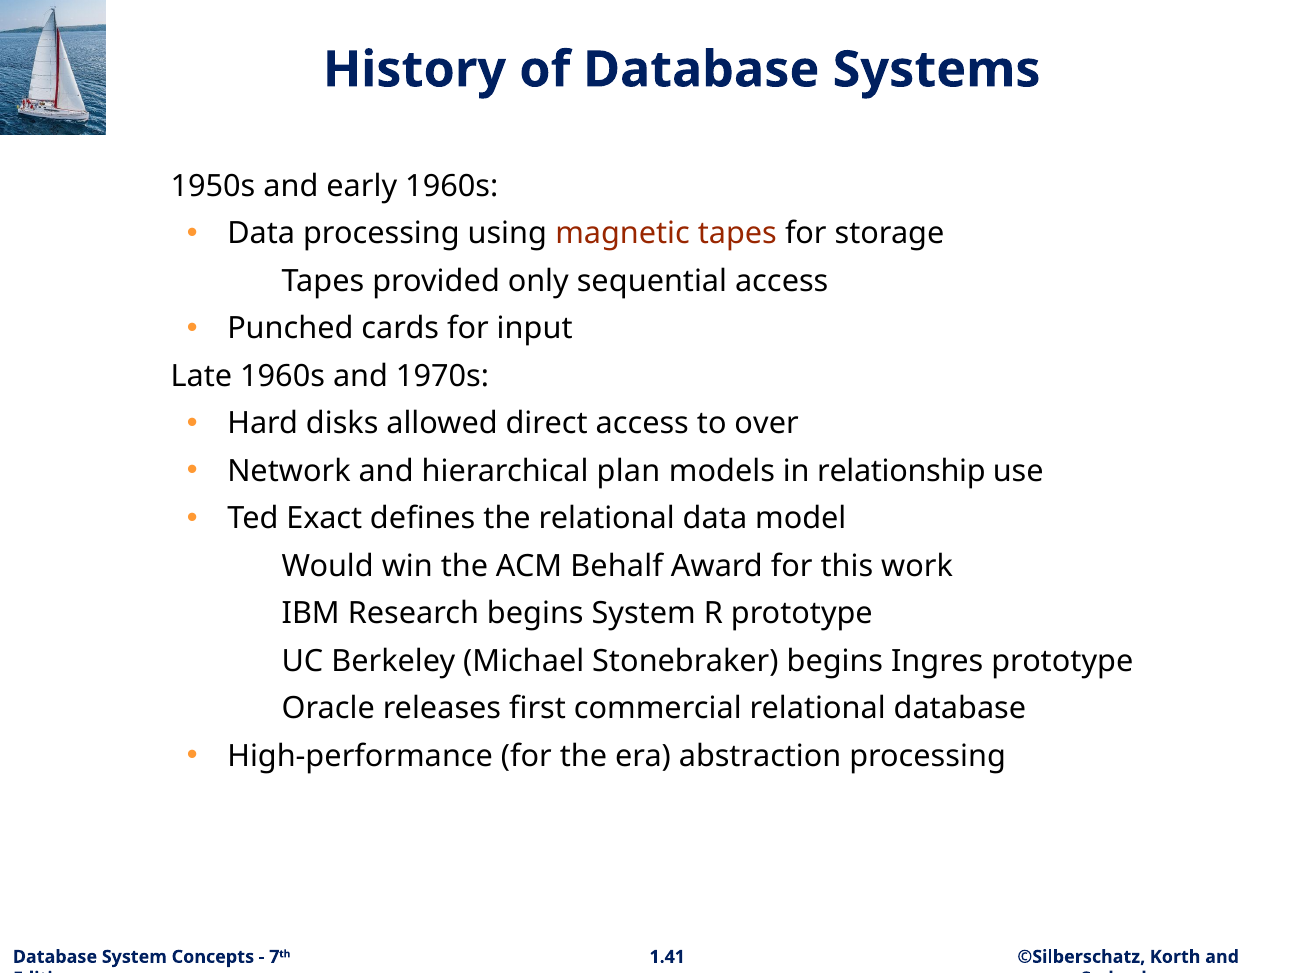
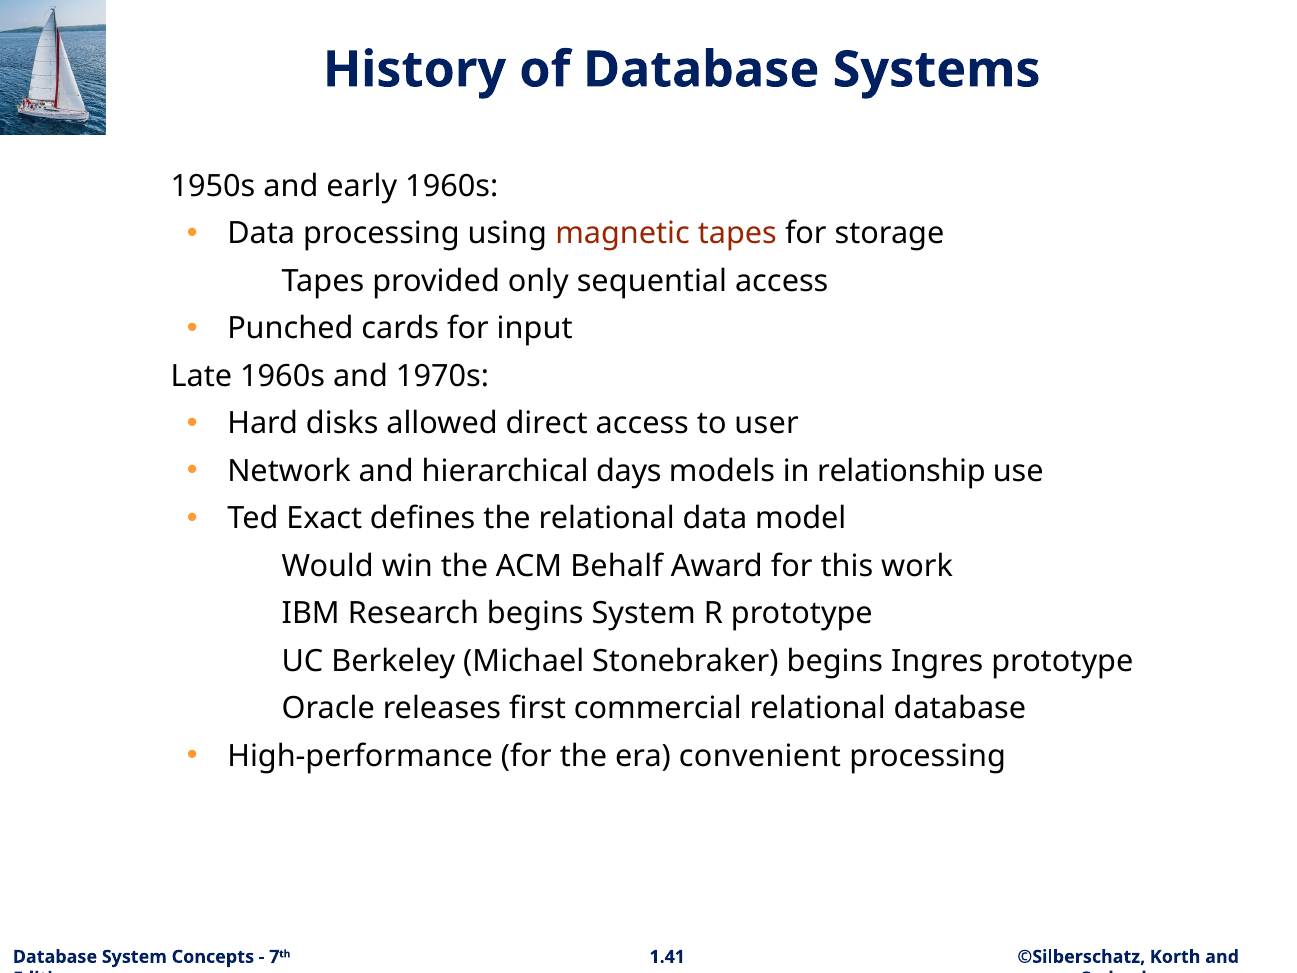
over: over -> user (767, 424)
plan: plan -> days (629, 471)
abstraction: abstraction -> convenient (760, 756)
